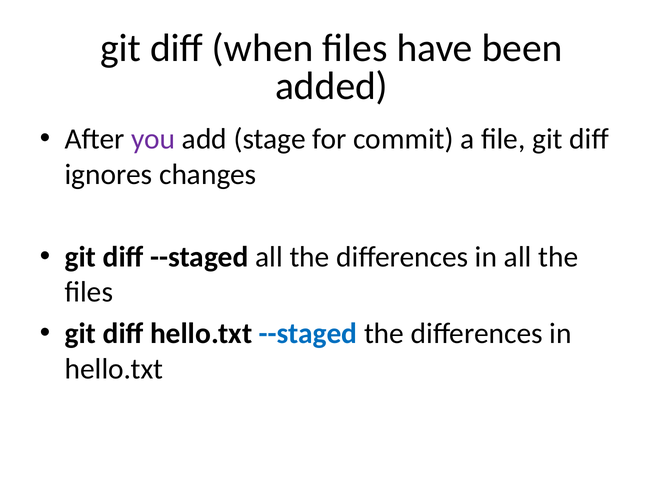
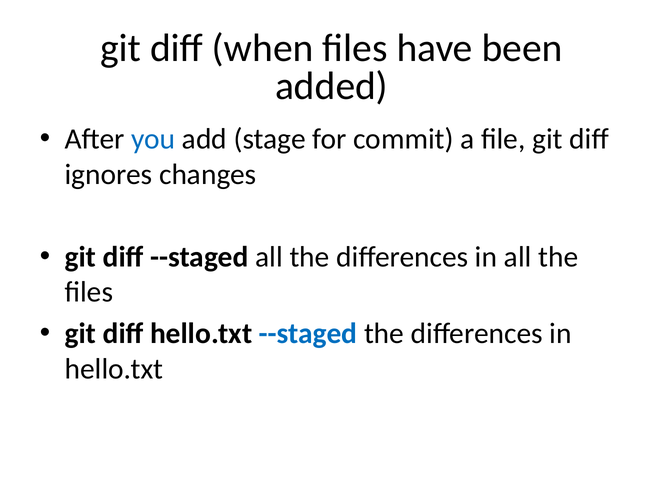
you colour: purple -> blue (153, 139)
